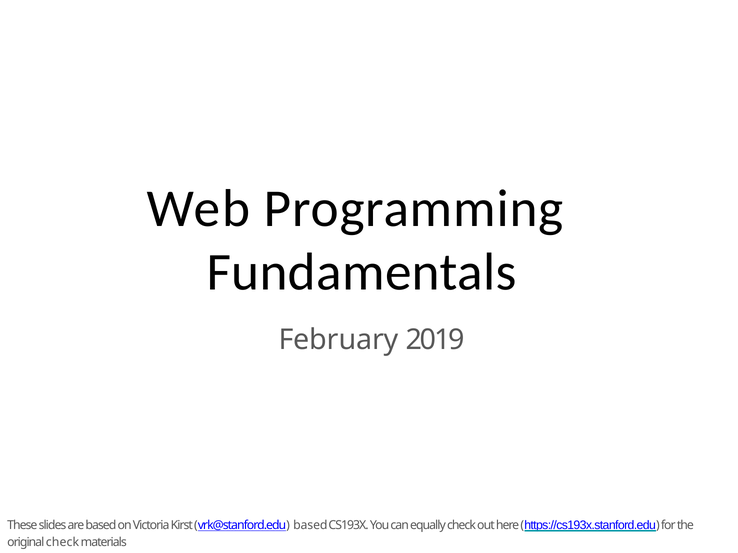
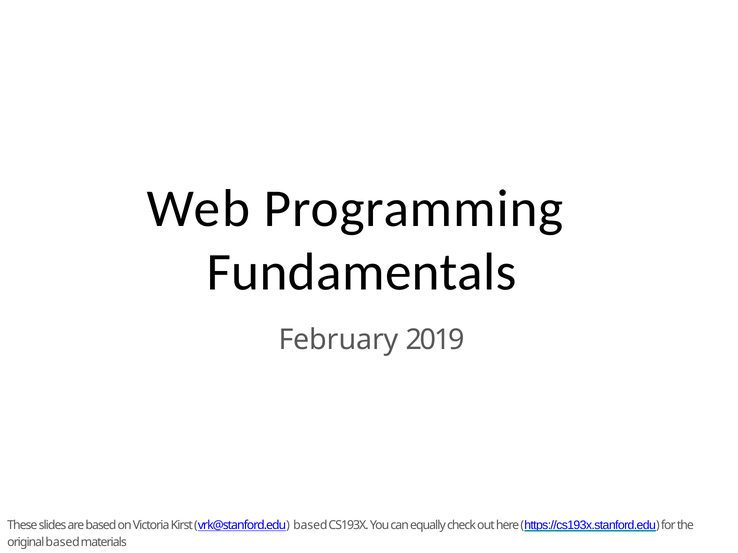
original check: check -> based (63, 543)
